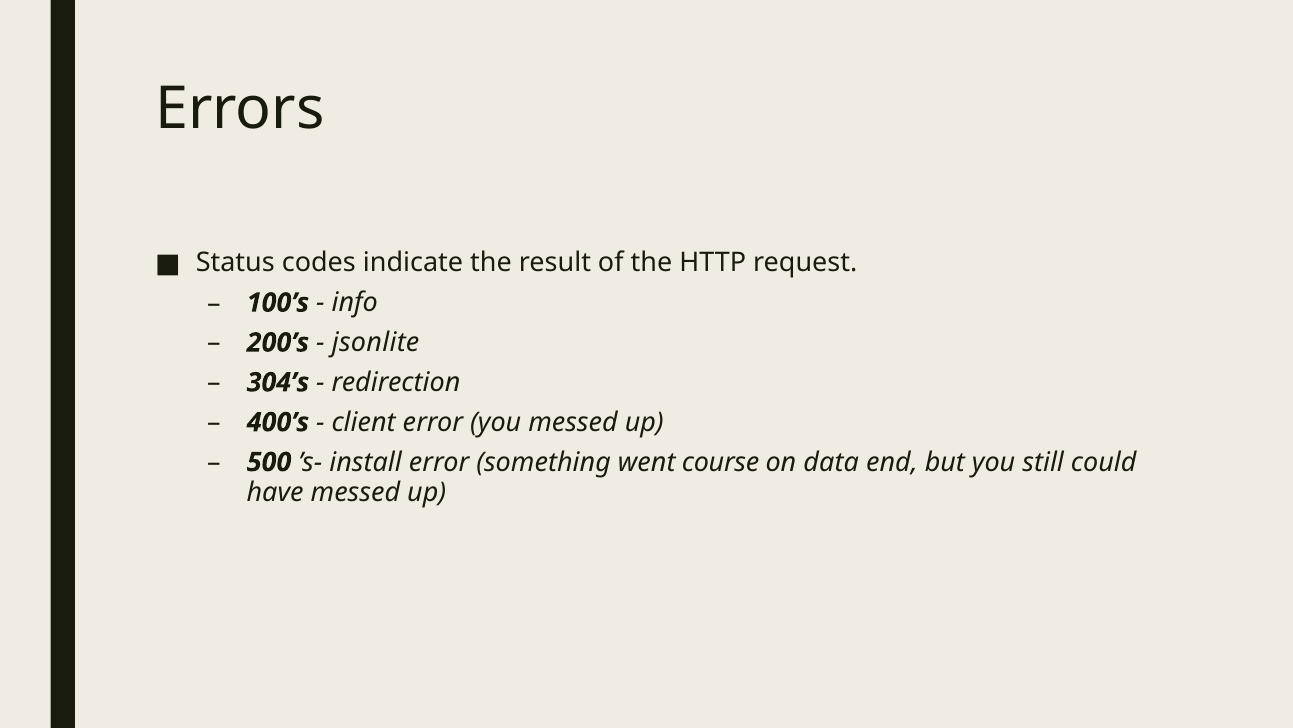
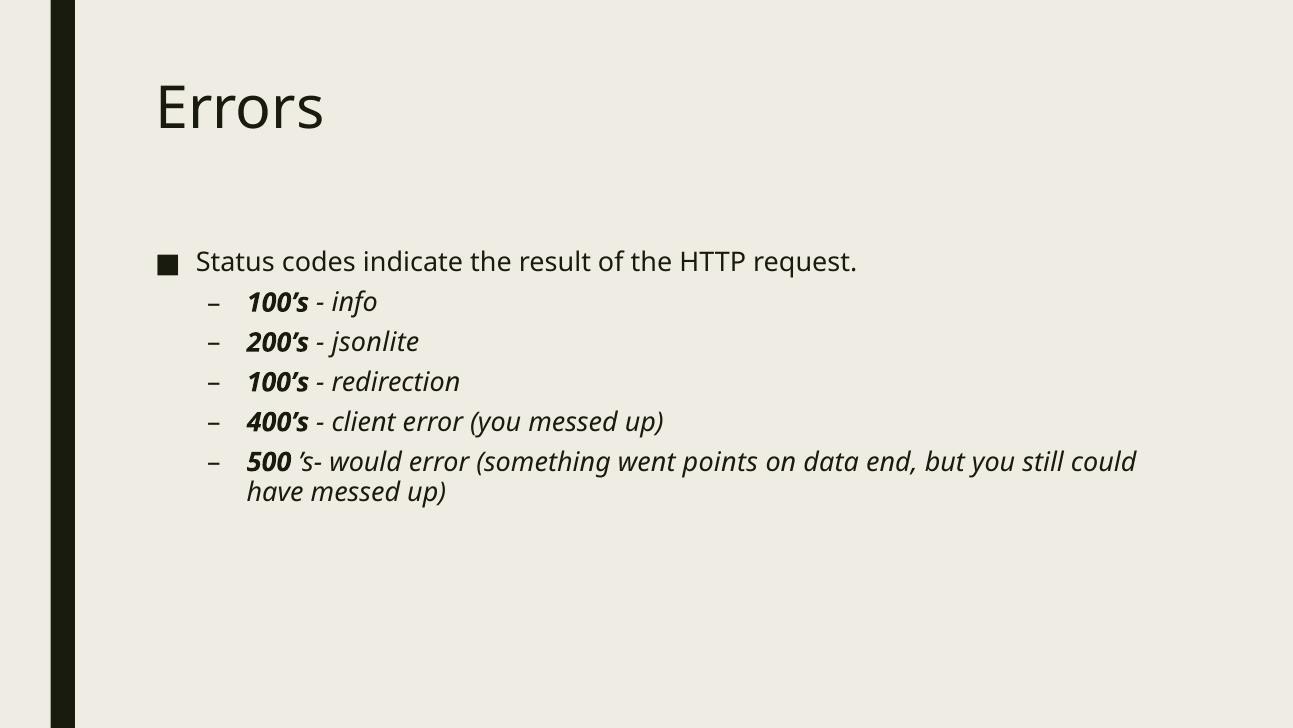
304’s: 304’s -> 100’s (278, 382)
install: install -> would (366, 462)
course: course -> points (720, 462)
